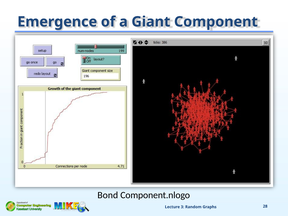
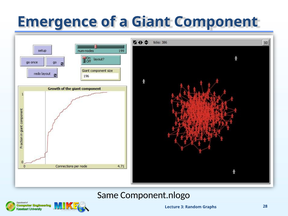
Bond: Bond -> Same (108, 195)
